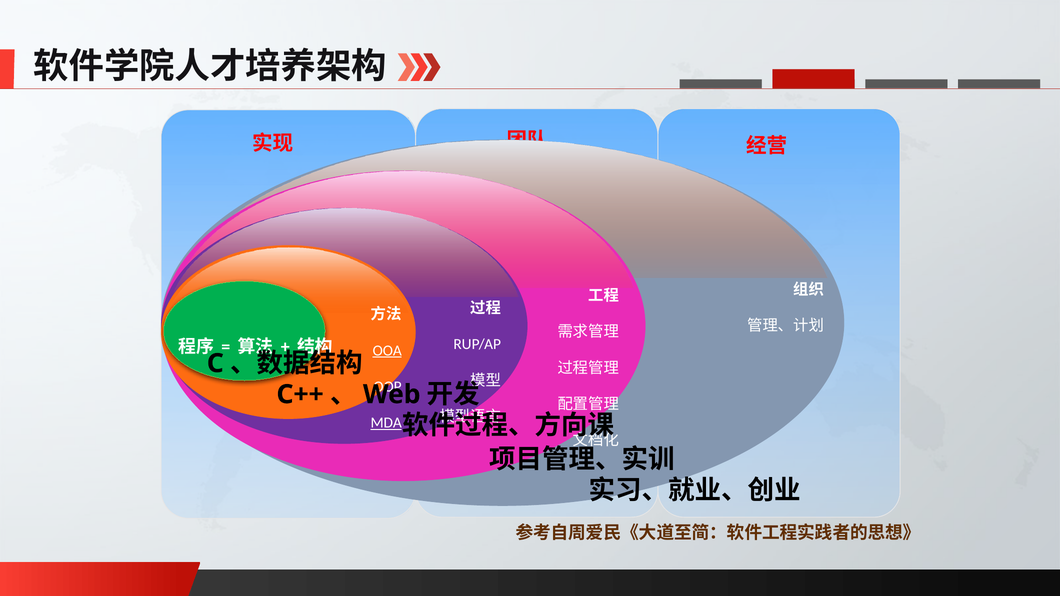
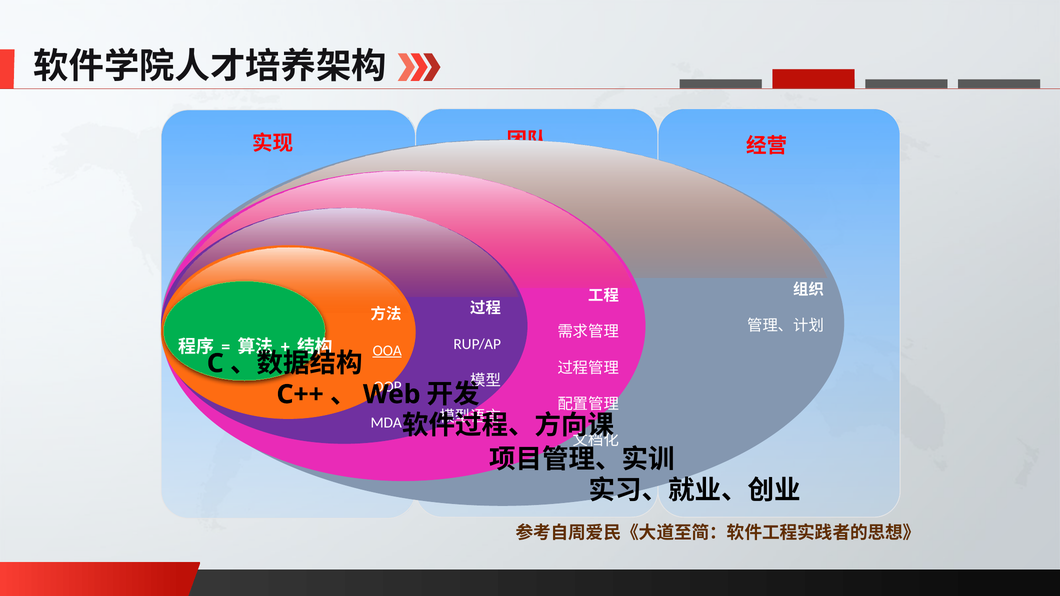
MDA underline: present -> none (386, 423)
